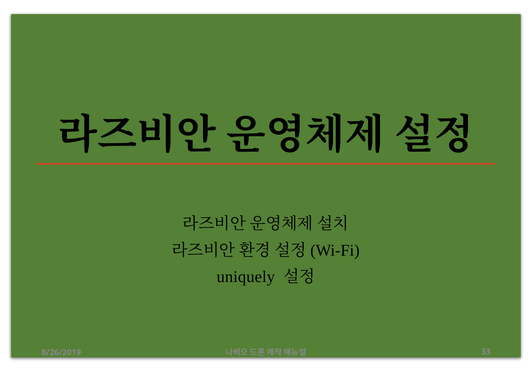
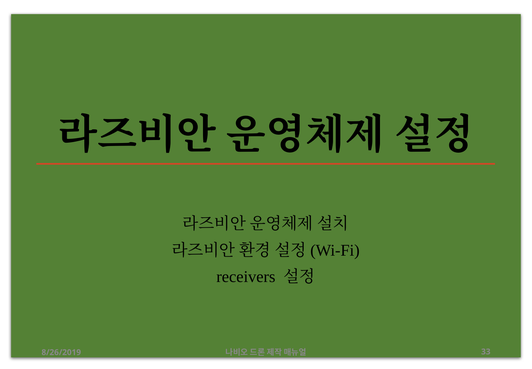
uniquely: uniquely -> receivers (246, 276)
